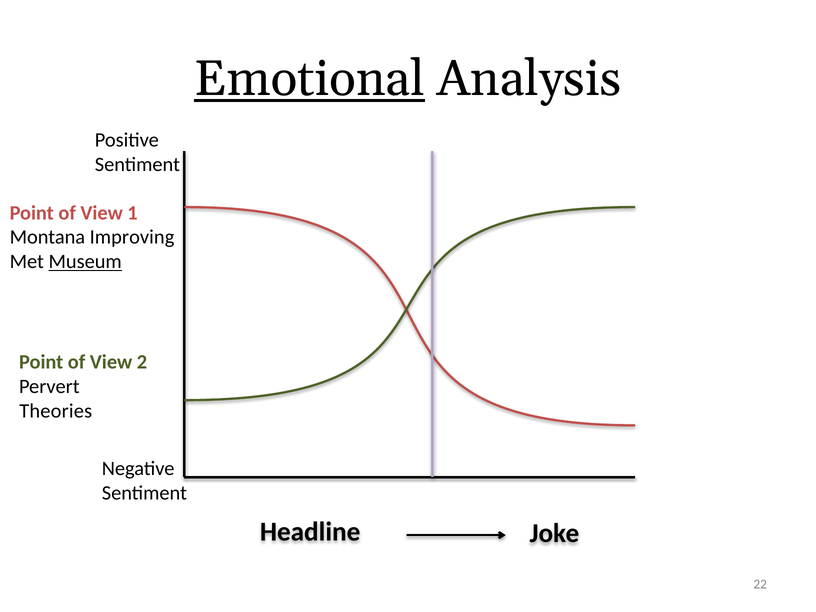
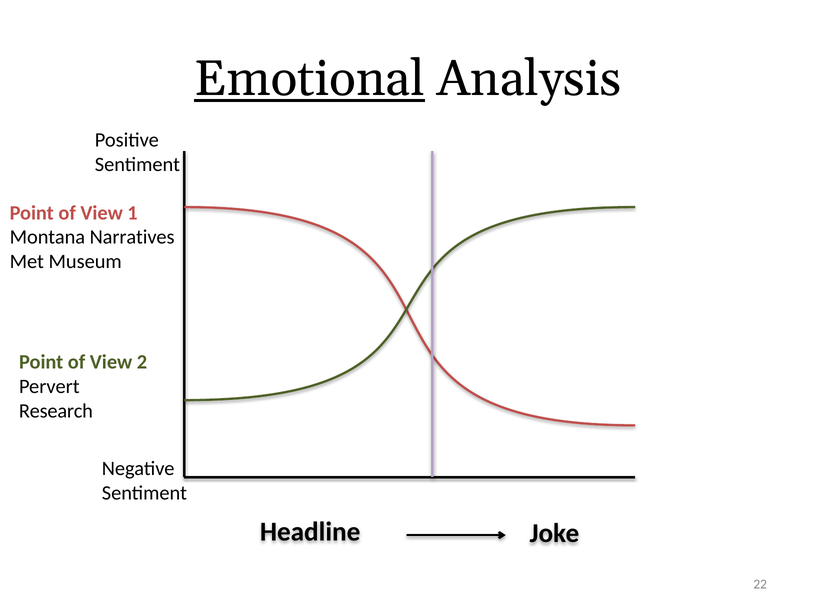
Improving: Improving -> Narratives (132, 237)
Museum underline: present -> none (85, 262)
Theories: Theories -> Research (56, 411)
